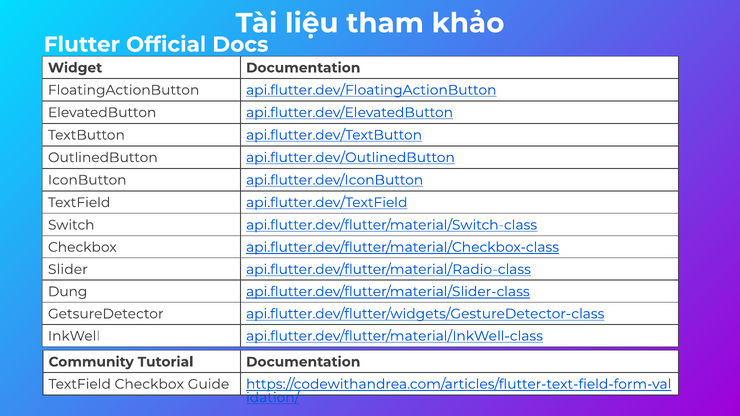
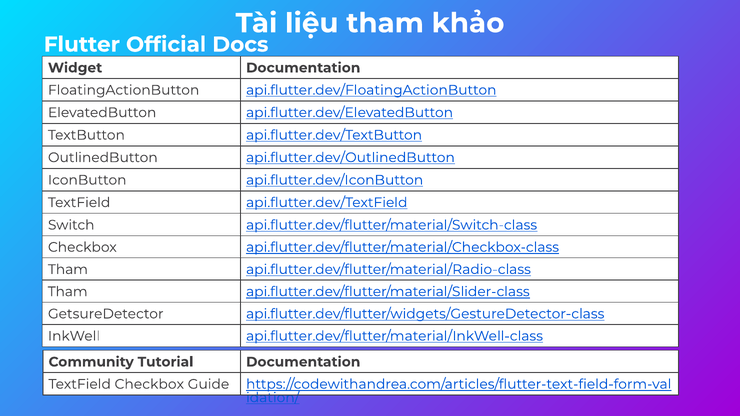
Slider: Slider -> Tham (68, 270)
Dung: Dung -> Tham (68, 292)
